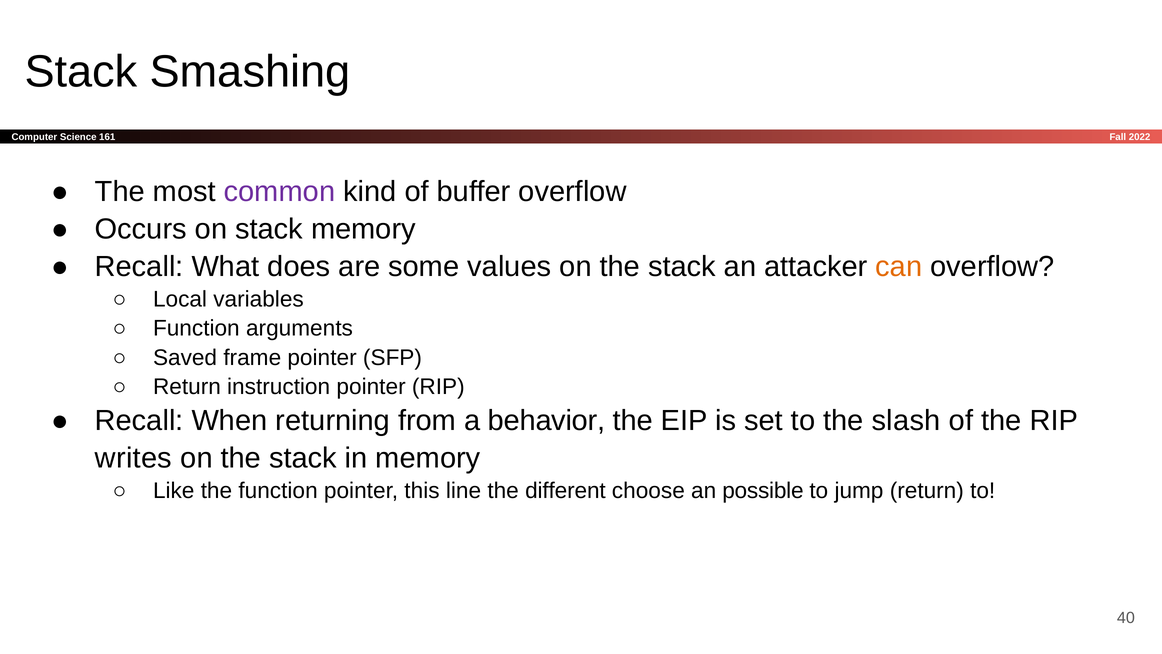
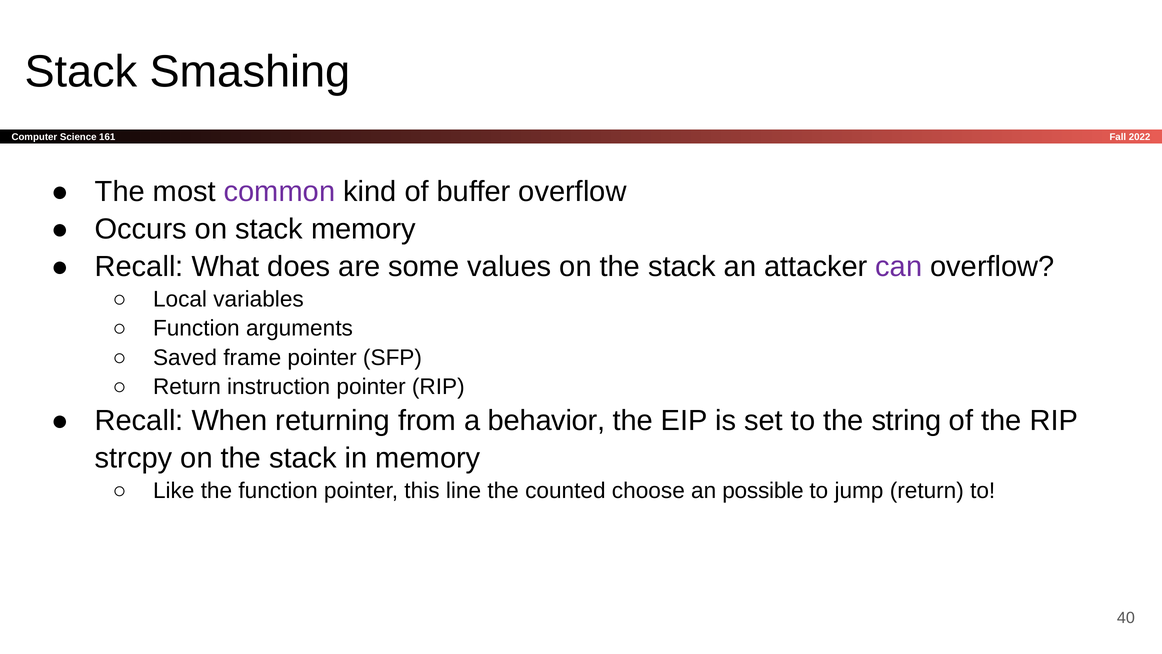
can colour: orange -> purple (899, 266)
slash: slash -> string (906, 421)
writes: writes -> strcpy (134, 458)
different: different -> counted (565, 491)
